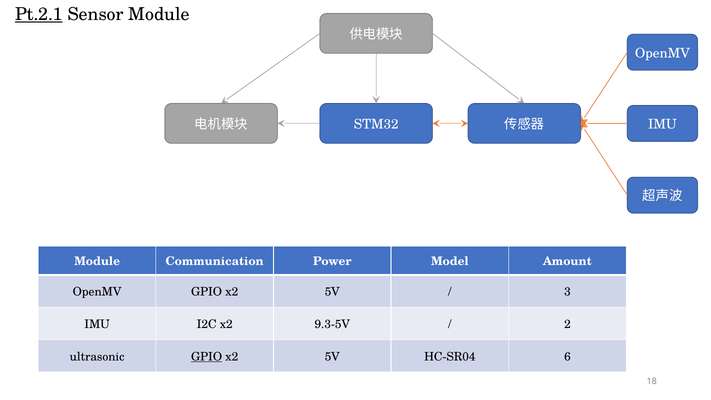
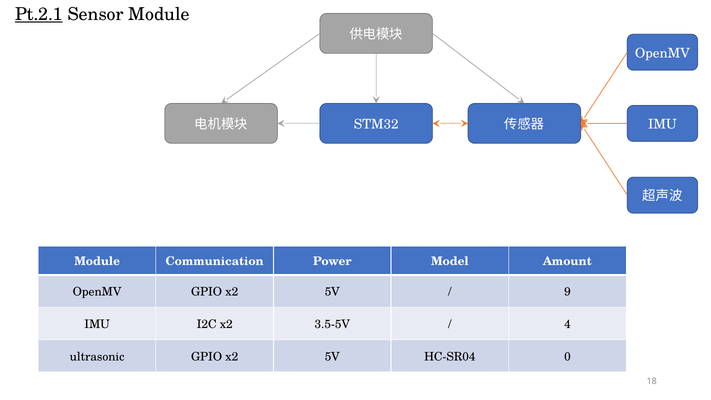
3: 3 -> 9 (567, 292)
9.3-5V: 9.3-5V -> 3.5-5V (332, 324)
2: 2 -> 4 (567, 324)
GPIO underline: present -> none (207, 357)
6: 6 -> 0 (567, 357)
